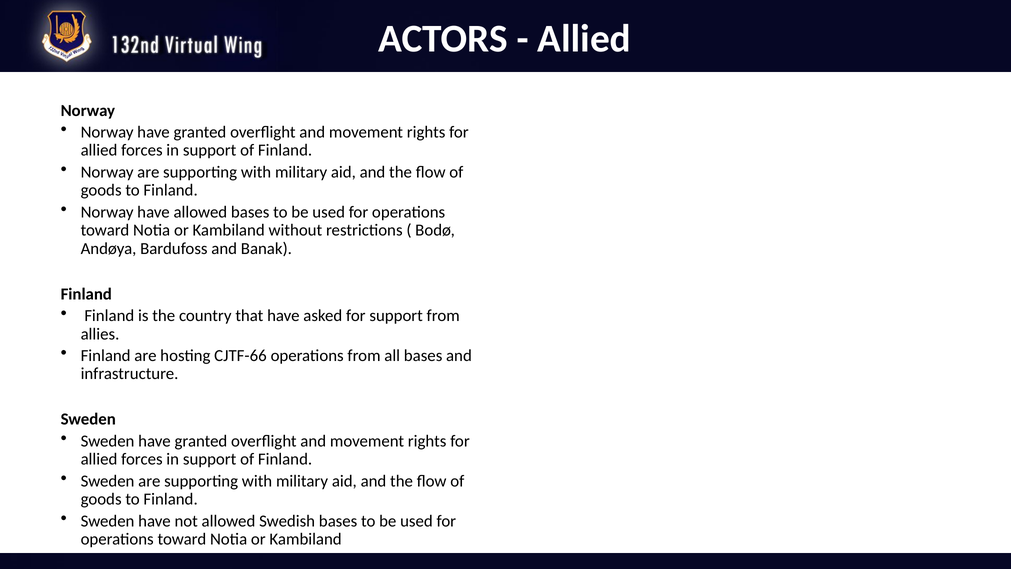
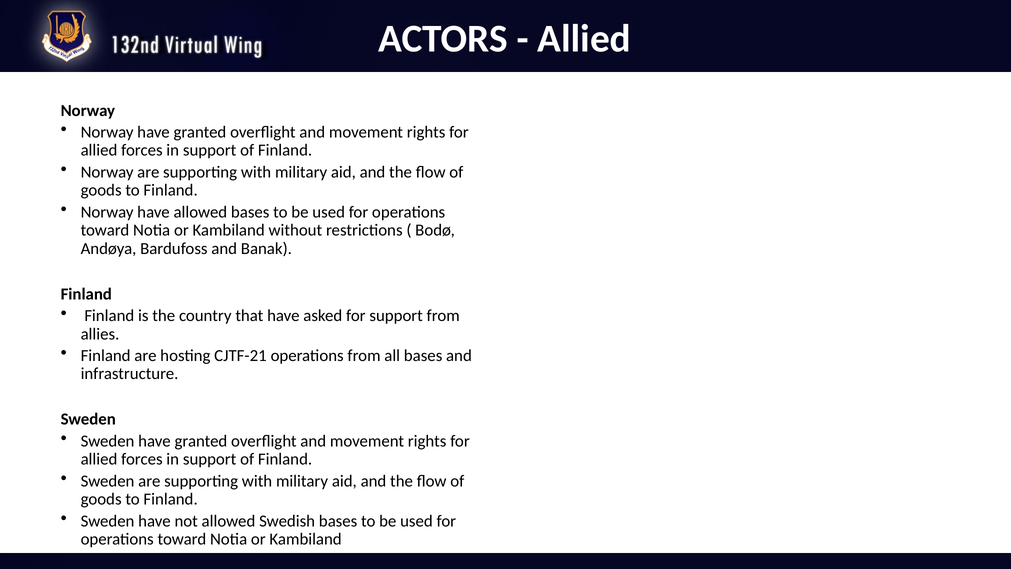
CJTF-66: CJTF-66 -> CJTF-21 (240, 356)
